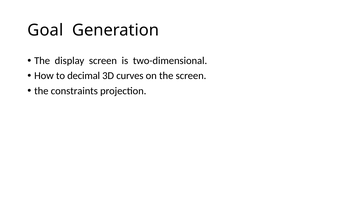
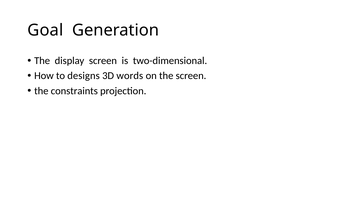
decimal: decimal -> designs (84, 76)
curves: curves -> words (130, 76)
